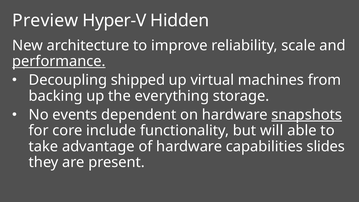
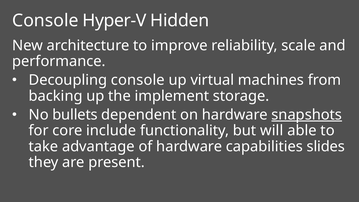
Preview: Preview -> Console (45, 21)
performance underline: present -> none (59, 61)
Decoupling shipped: shipped -> console (138, 80)
everything: everything -> implement (172, 96)
events: events -> bullets (75, 115)
